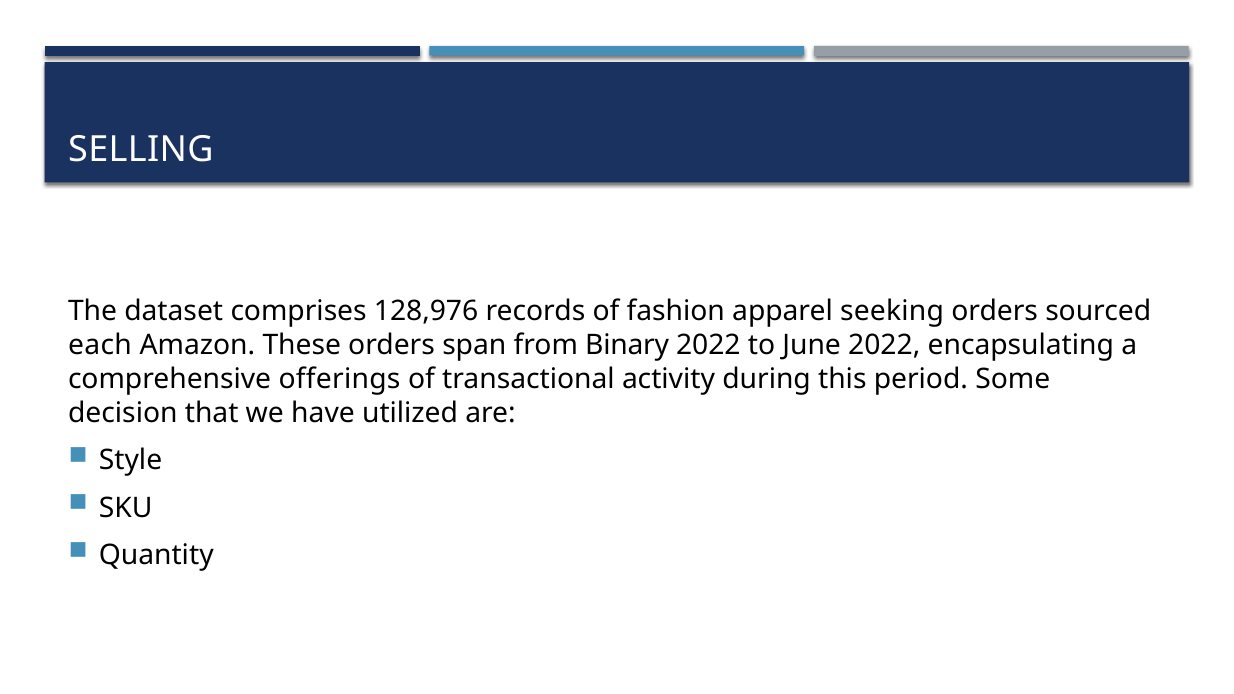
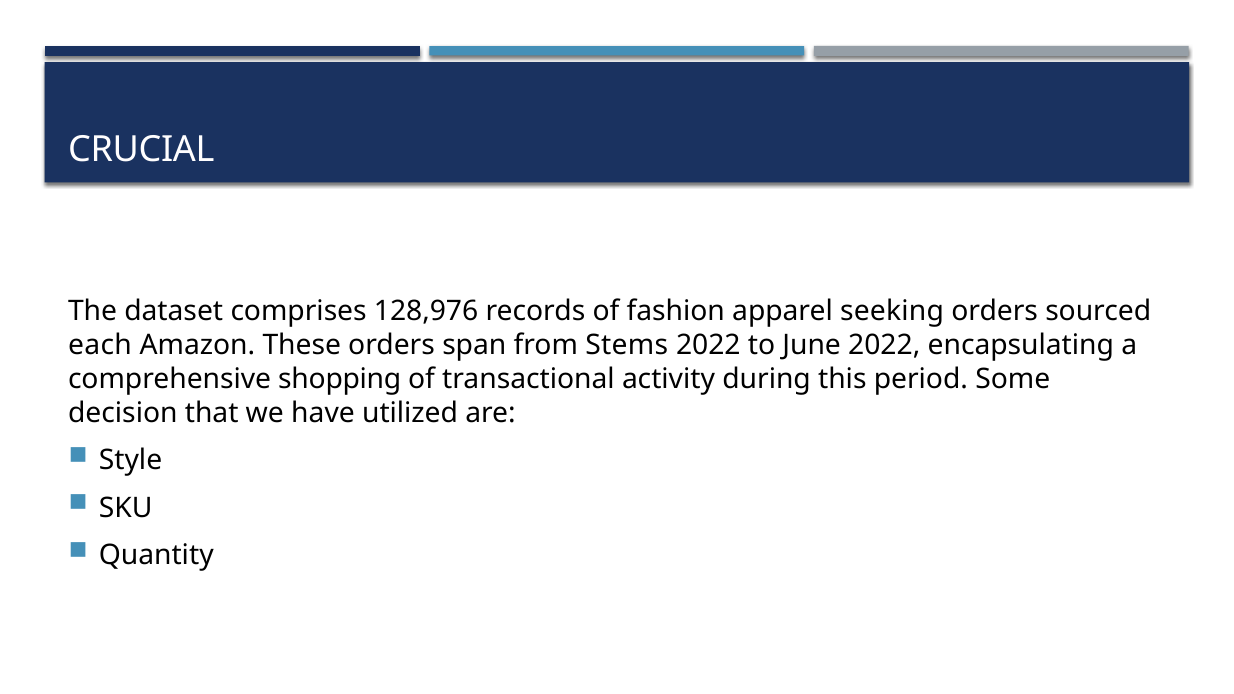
SELLING: SELLING -> CRUCIAL (141, 150)
Binary: Binary -> Stems (627, 346)
offerings: offerings -> shopping (340, 379)
